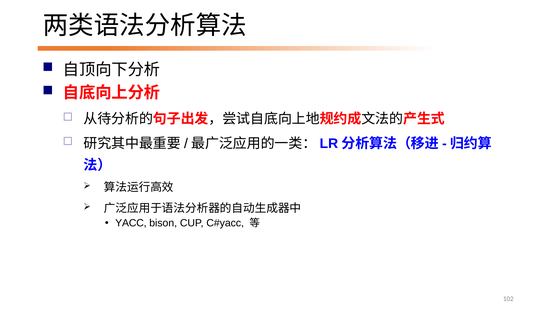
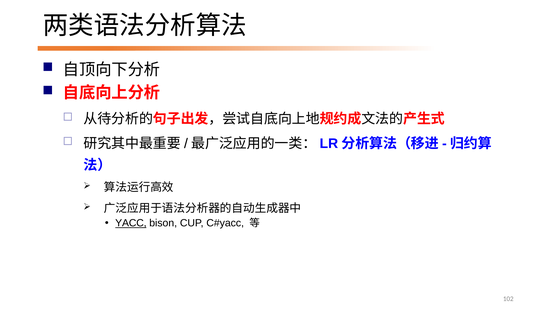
YACC underline: none -> present (131, 223)
